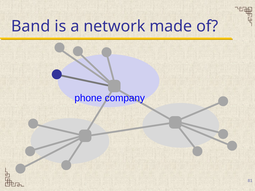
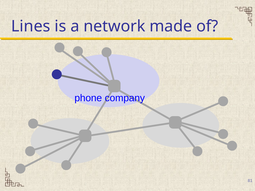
Band: Band -> Lines (31, 26)
